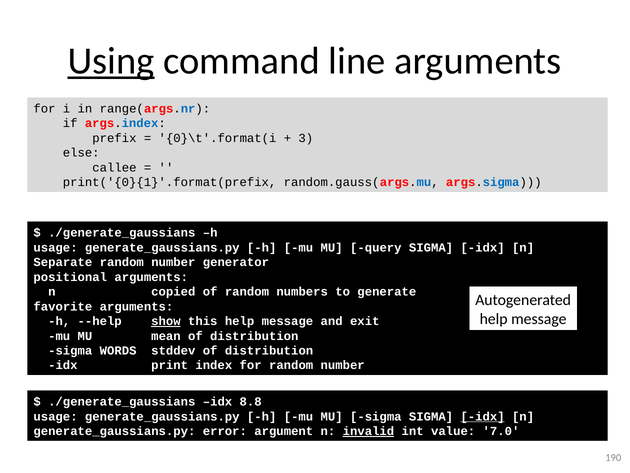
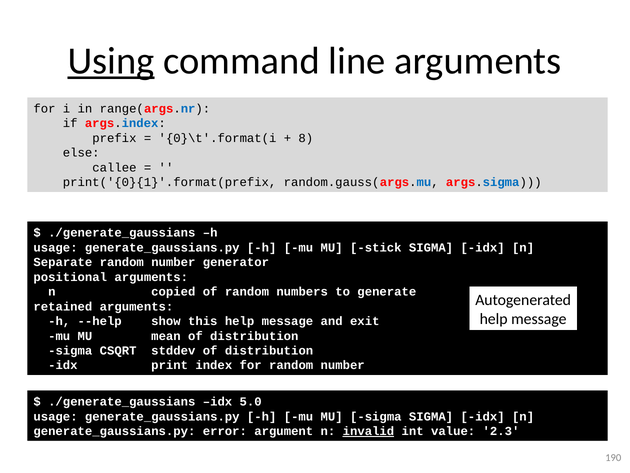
3: 3 -> 8 (306, 138)
query: query -> stick (376, 247)
favorite: favorite -> retained (63, 306)
show underline: present -> none (166, 321)
WORDS: WORDS -> CSQRT (118, 350)
8.8: 8.8 -> 5.0 (251, 401)
idx underline: present -> none (483, 416)
7.0: 7.0 -> 2.3 (501, 431)
